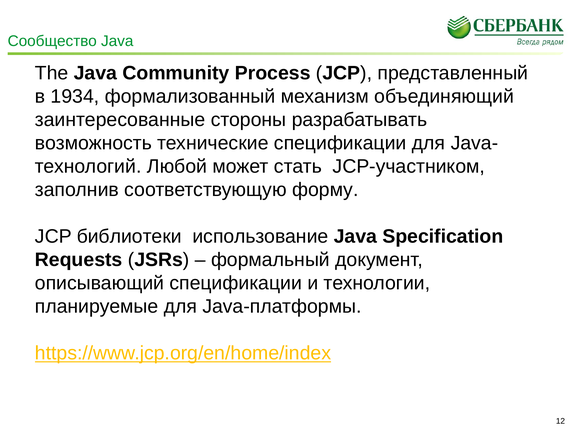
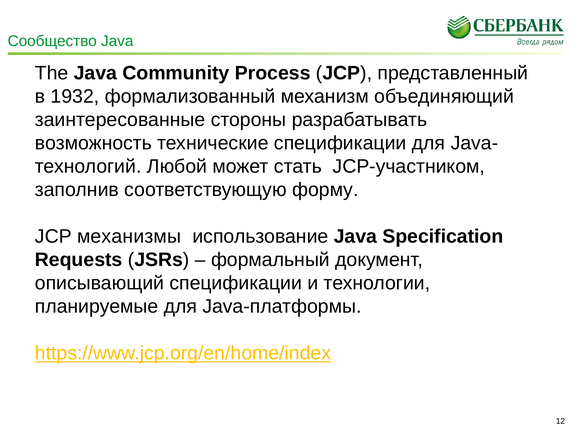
1934: 1934 -> 1932 (75, 96)
библиотеки: библиотеки -> механизмы (129, 236)
